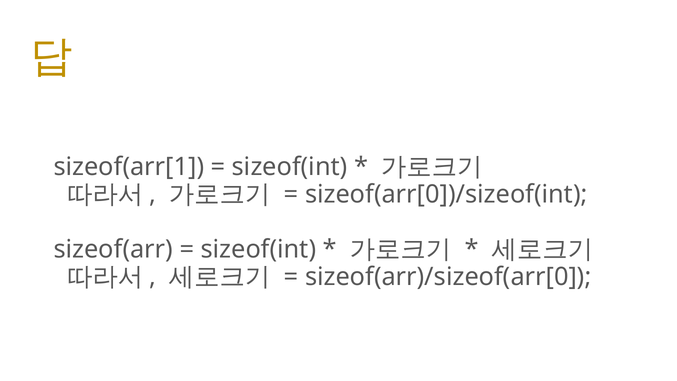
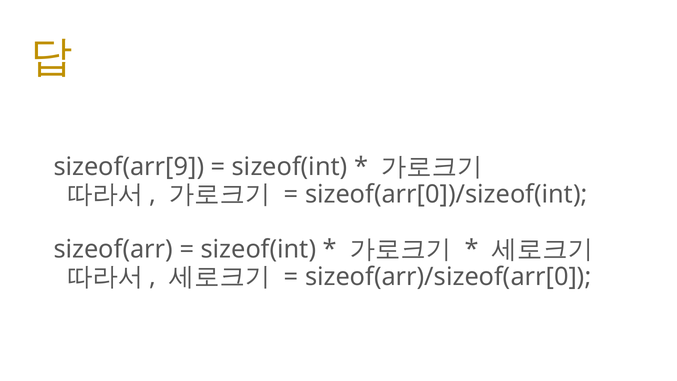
sizeof(arr[1: sizeof(arr[1 -> sizeof(arr[9 (129, 167)
